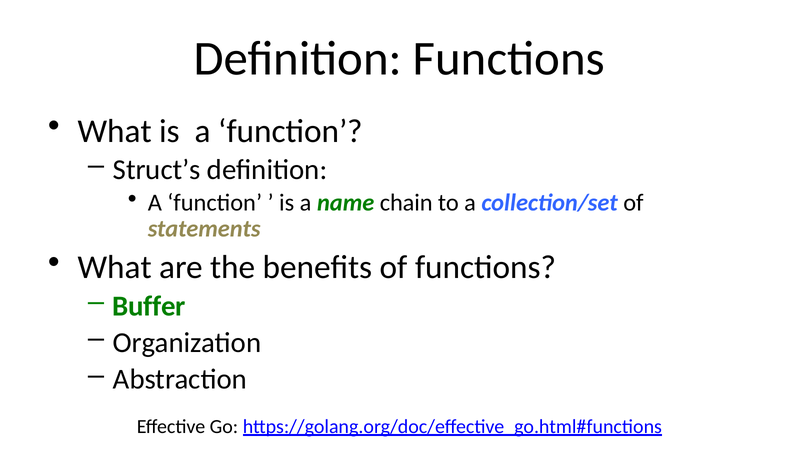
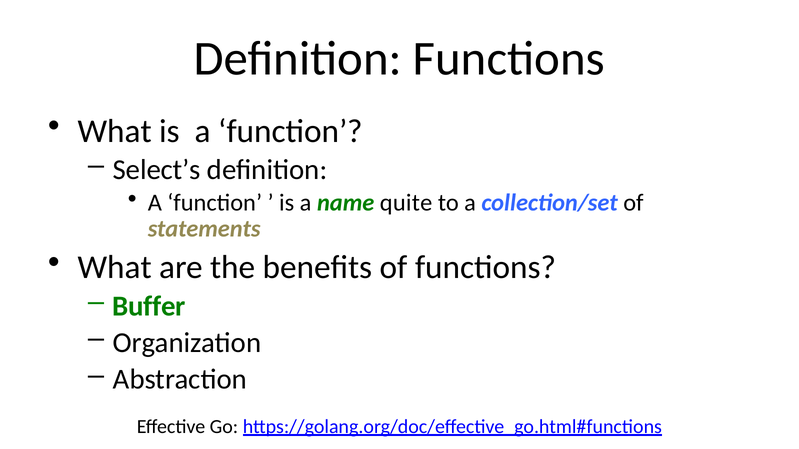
Struct’s: Struct’s -> Select’s (157, 170)
chain: chain -> quite (406, 203)
